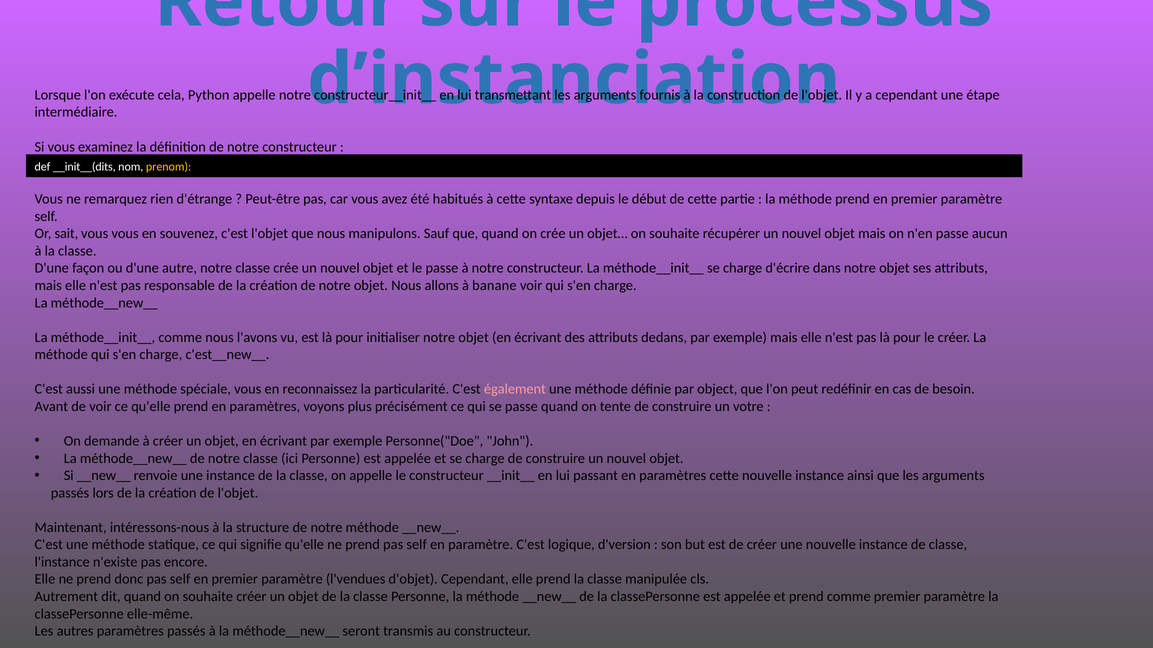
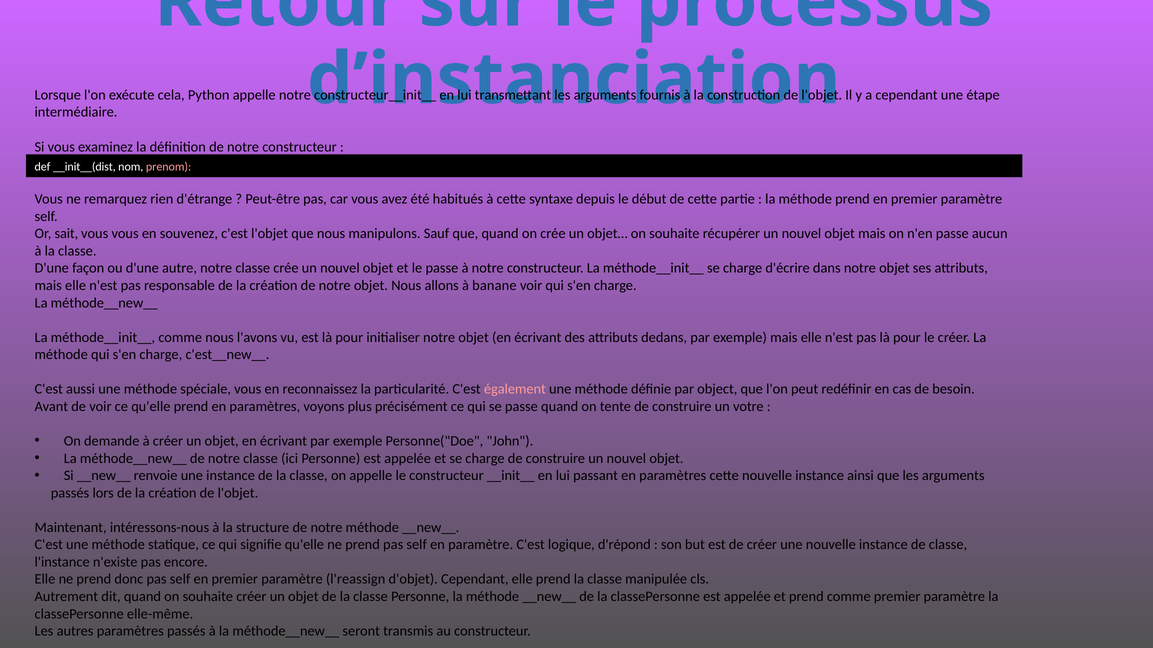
__init__(dits: __init__(dits -> __init__(dist (84, 167)
prenom colour: yellow -> pink (169, 167)
d'version: d'version -> d'répond (624, 545)
l'vendues: l'vendues -> l'reassign (356, 580)
